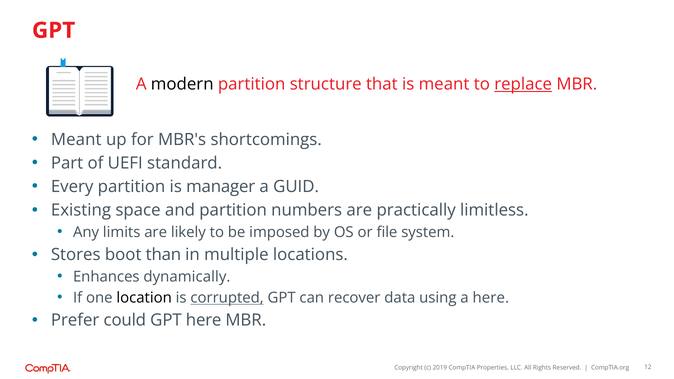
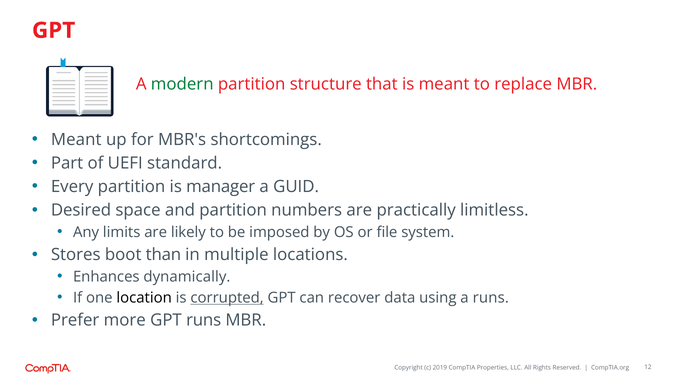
modern colour: black -> green (182, 84)
replace underline: present -> none (523, 84)
Existing: Existing -> Desired (81, 210)
a here: here -> runs (491, 298)
could: could -> more (125, 321)
GPT here: here -> runs (204, 321)
